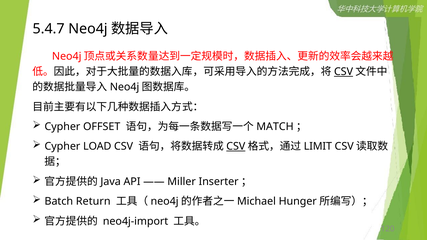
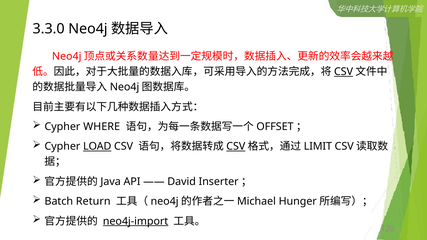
5.4.7: 5.4.7 -> 3.3.0 (49, 29)
OFFSET: OFFSET -> WHERE (102, 127)
MATCH: MATCH -> OFFSET (275, 127)
LOAD underline: none -> present (97, 147)
Miller: Miller -> David (182, 182)
neo4j-import underline: none -> present (136, 221)
